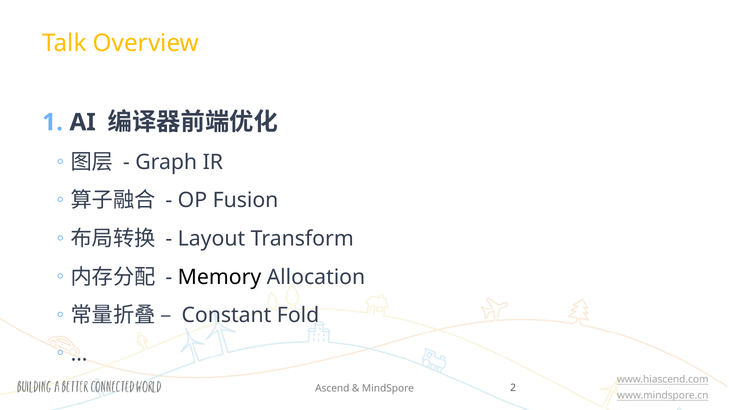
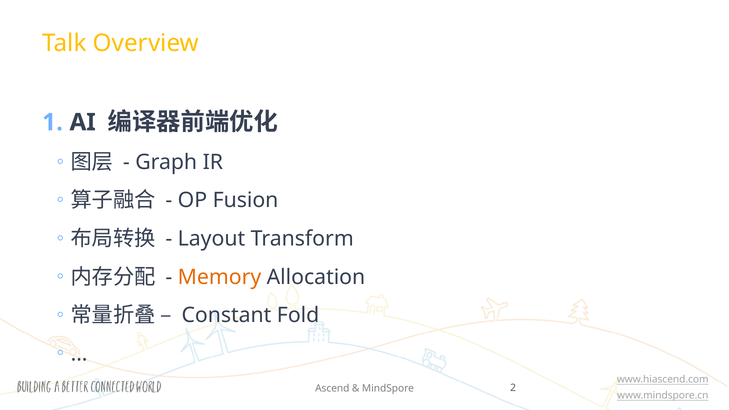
Memory colour: black -> orange (219, 277)
